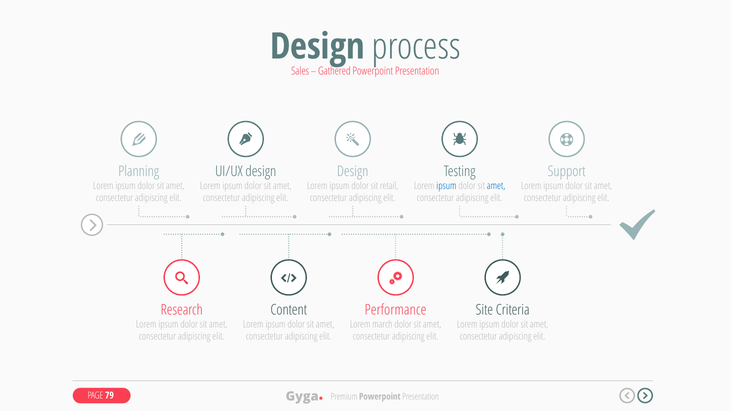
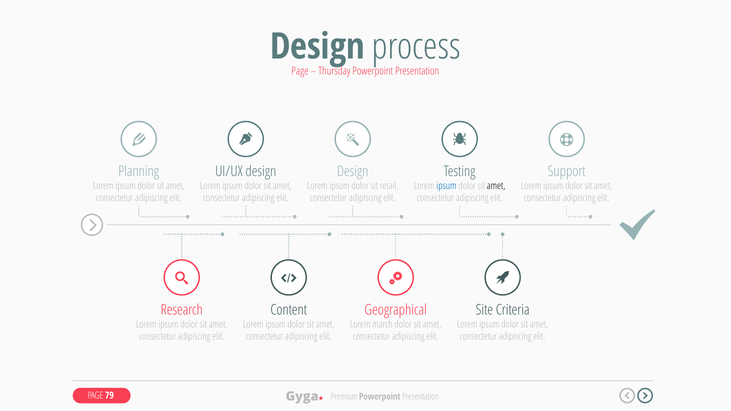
Sales: Sales -> Page (300, 71)
Gathered: Gathered -> Thursday (334, 71)
amet colour: blue -> black (496, 186)
Performance: Performance -> Geographical (396, 310)
